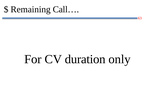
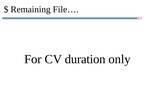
Call…: Call… -> File… (66, 9)
